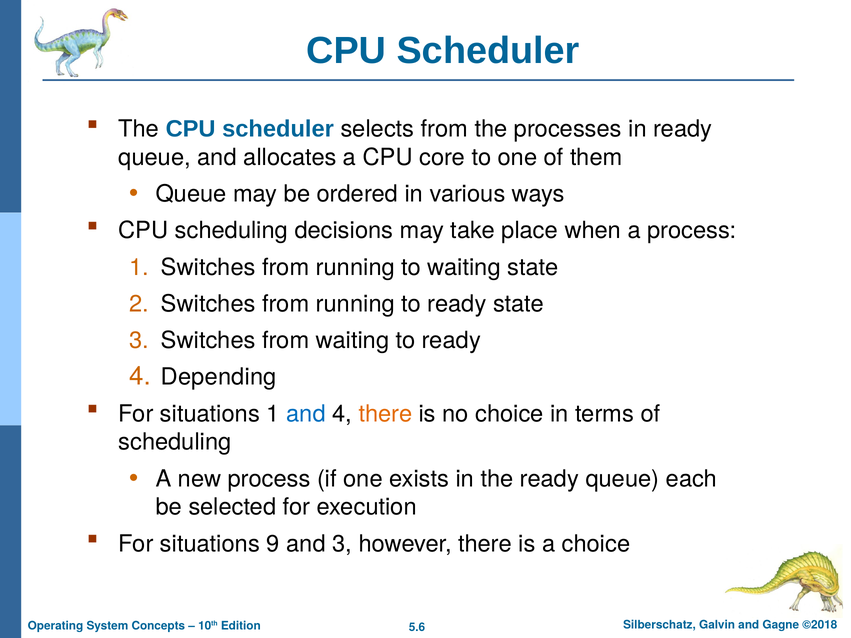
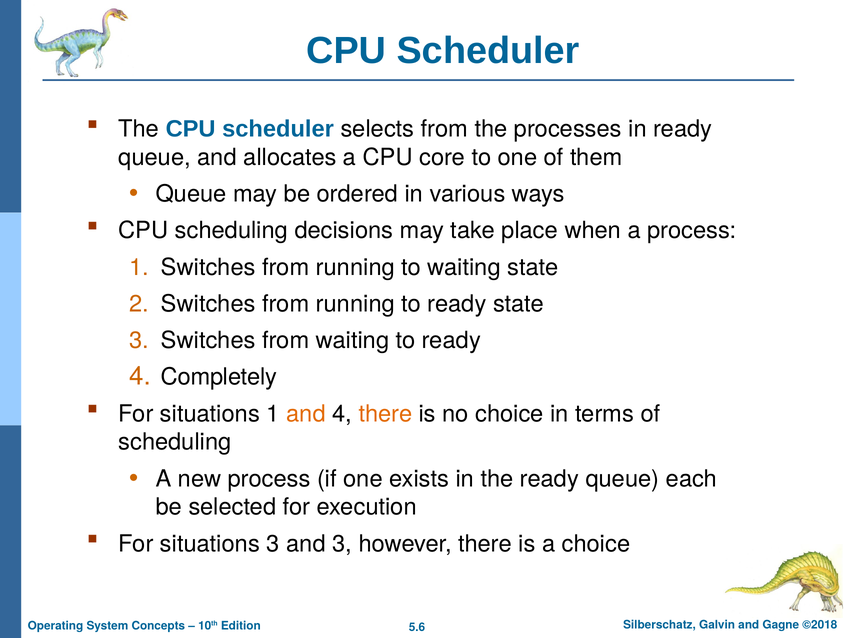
Depending: Depending -> Completely (219, 377)
and colour: blue -> orange (306, 414)
situations 9: 9 -> 3 (273, 544)
